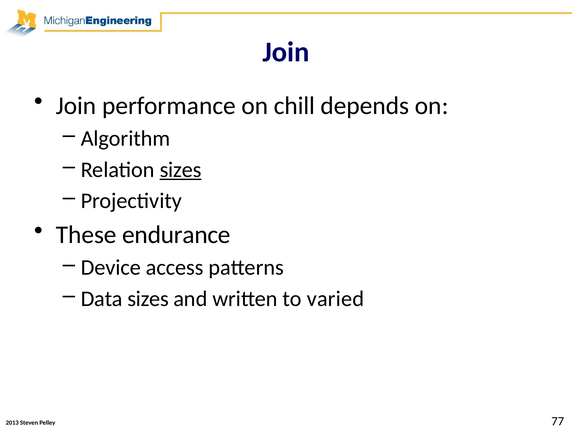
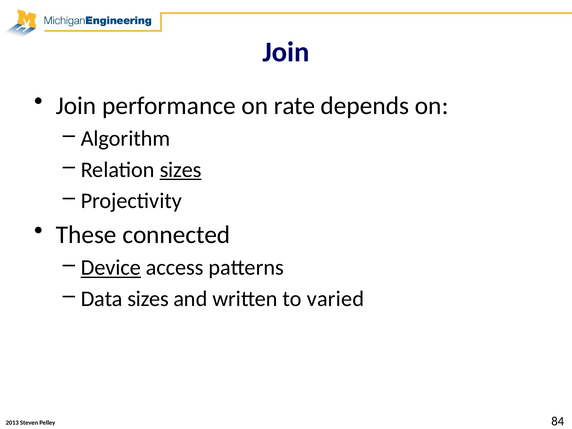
chill: chill -> rate (294, 106)
endurance: endurance -> connected (176, 235)
Device underline: none -> present (111, 268)
77: 77 -> 84 (558, 421)
